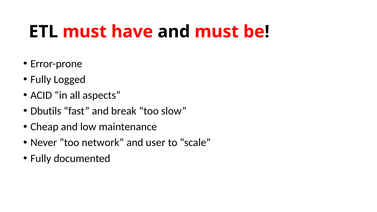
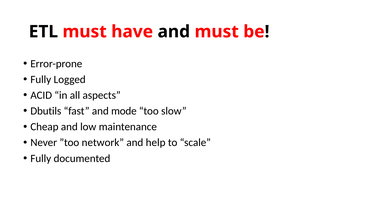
break: break -> mode (124, 111)
user: user -> help (156, 143)
